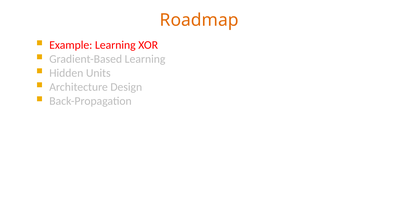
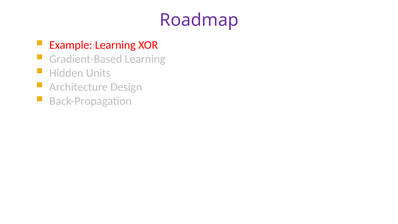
Roadmap colour: orange -> purple (199, 20)
